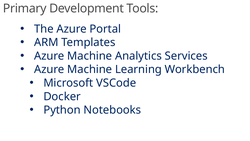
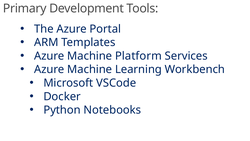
Analytics: Analytics -> Platform (138, 56)
